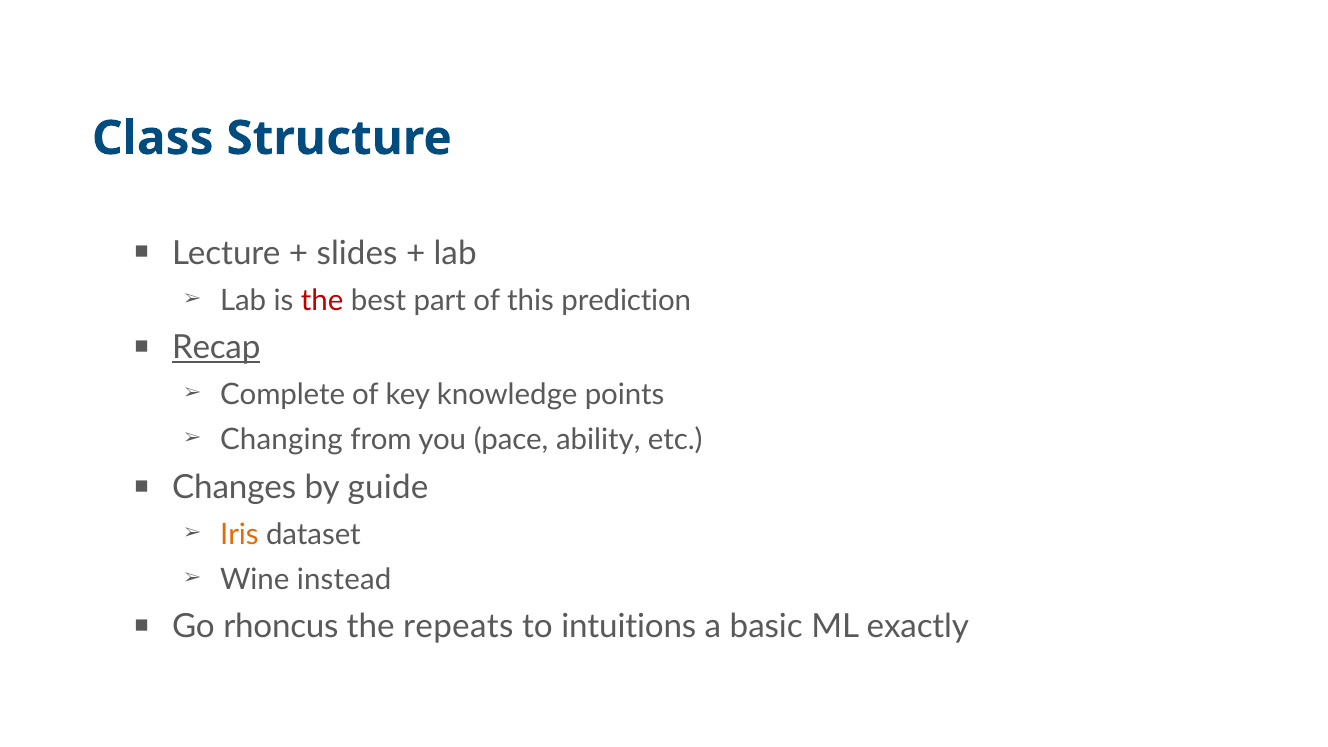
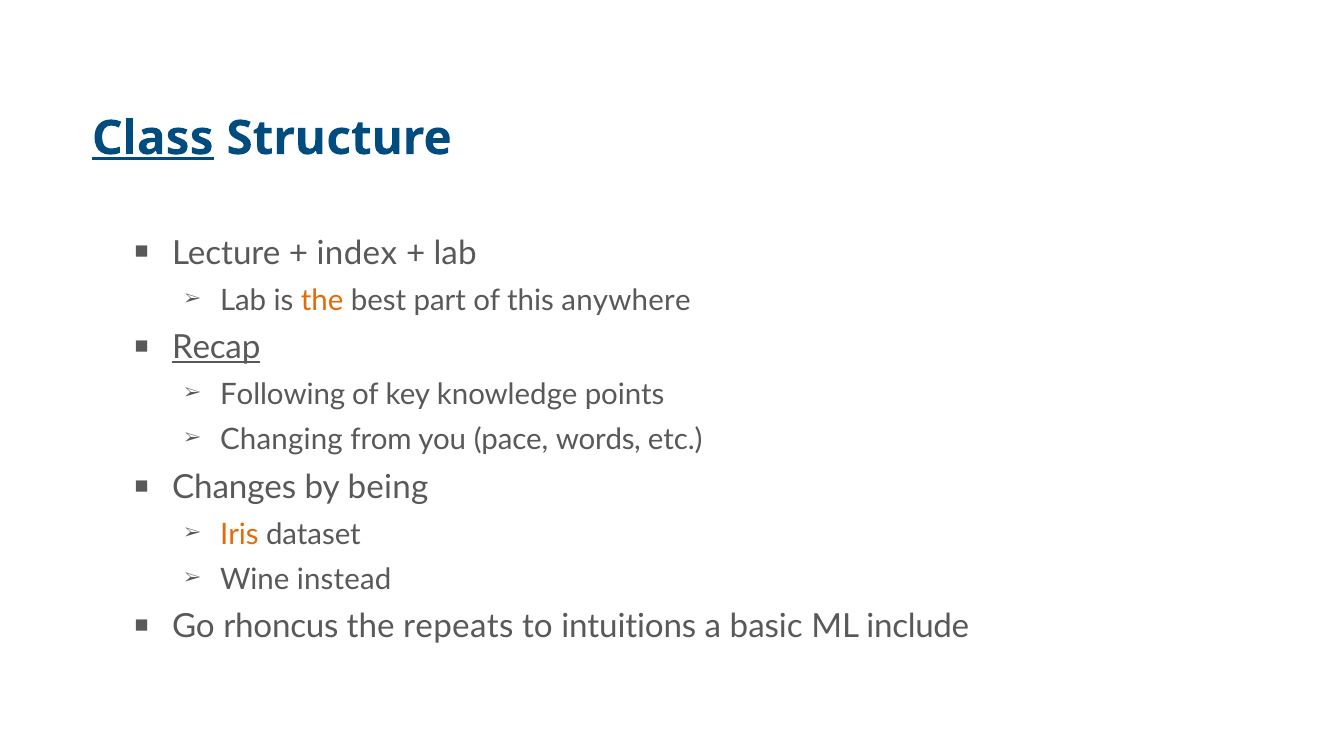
Class underline: none -> present (153, 138)
slides: slides -> index (357, 253)
the colour: red -> orange (322, 300)
prediction: prediction -> anywhere (626, 300)
Complete: Complete -> Following (283, 395)
ability: ability -> words (598, 440)
guide: guide -> being (388, 487)
exactly: exactly -> include (918, 627)
